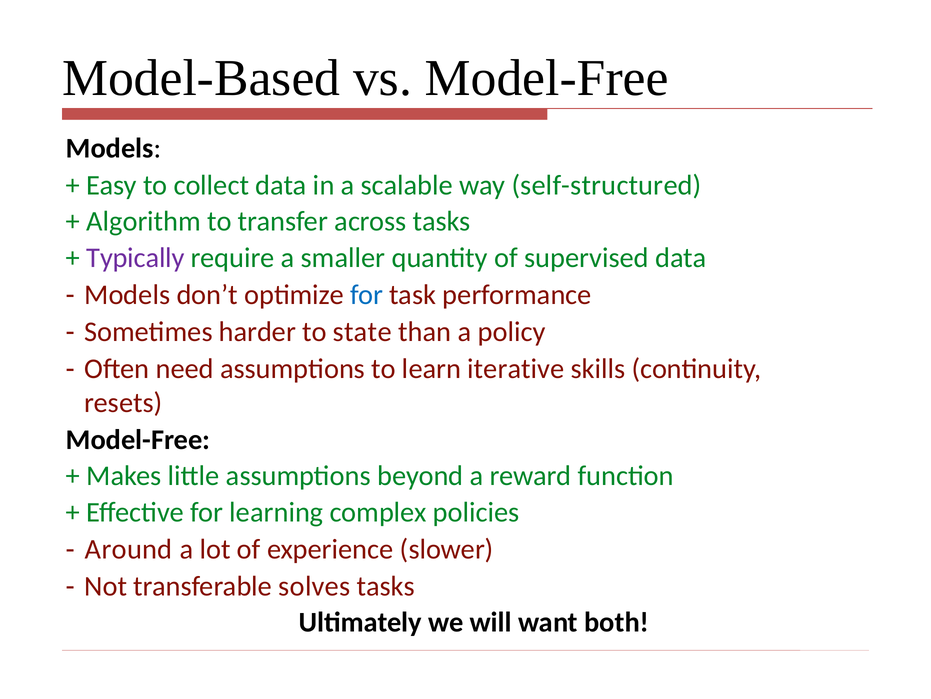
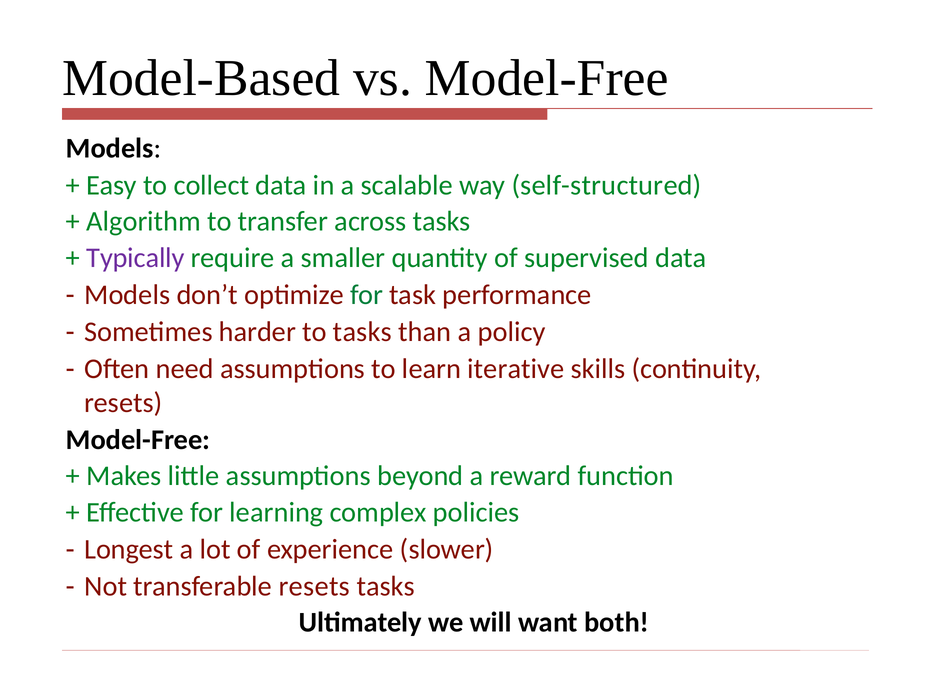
for colour: blue -> green (367, 295)
to state: state -> tasks (362, 331)
Around: Around -> Longest (129, 549)
transferable solves: solves -> resets (314, 586)
